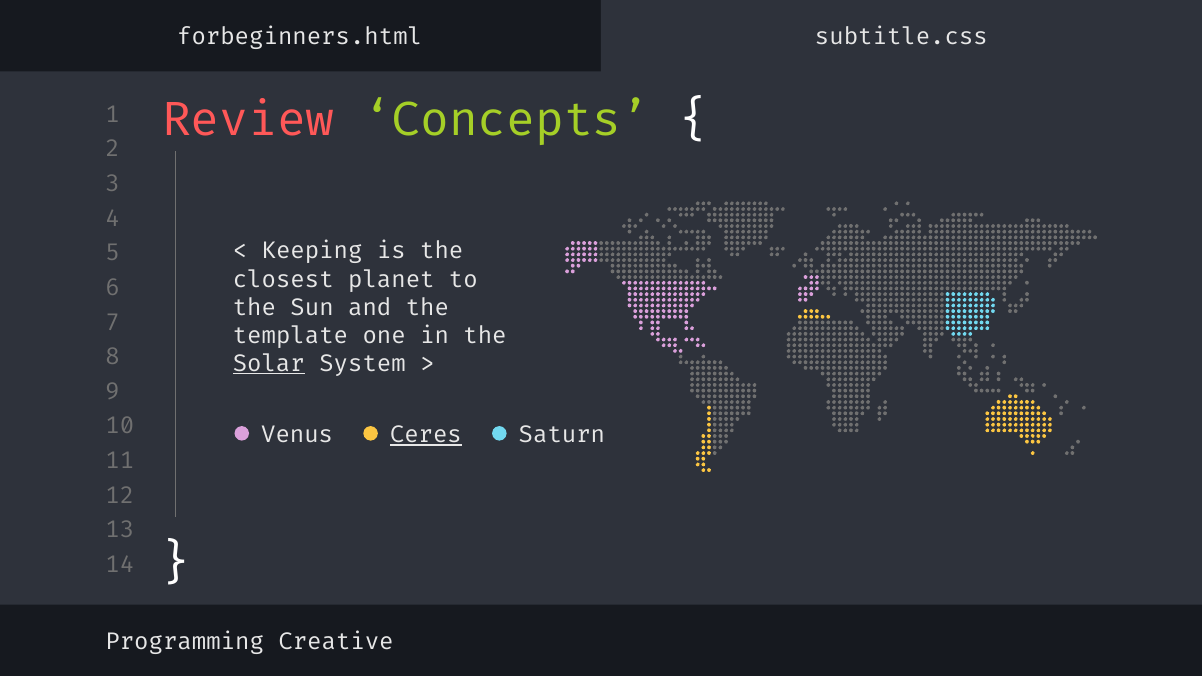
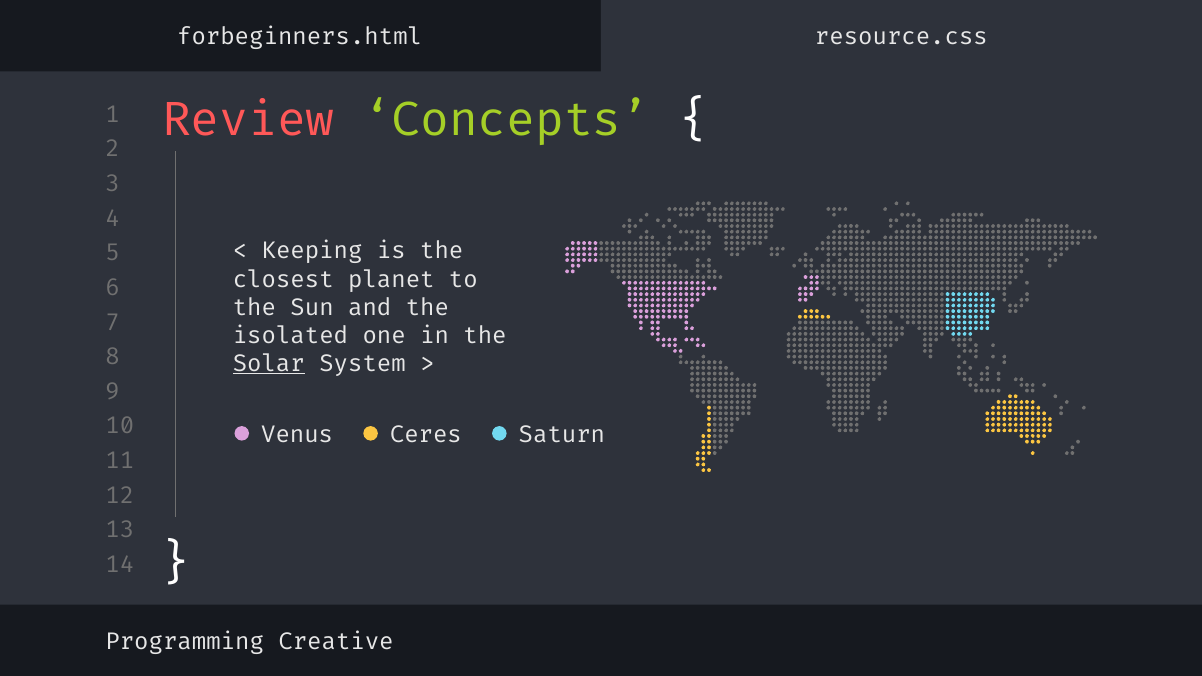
subtitle.css: subtitle.css -> resource.css (901, 37)
template: template -> isolated (290, 336)
Ceres underline: present -> none (426, 435)
